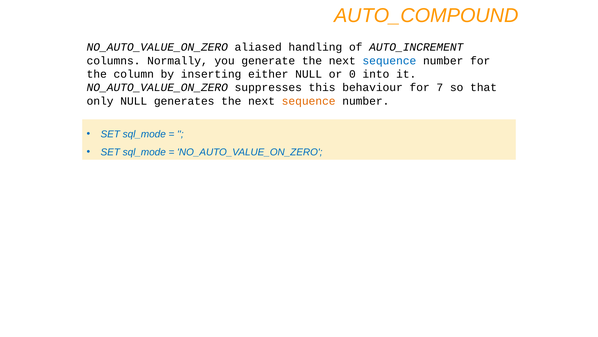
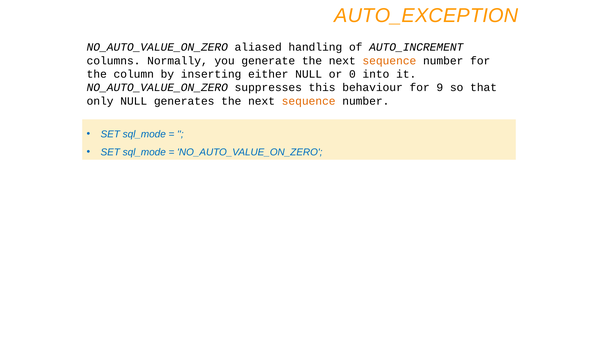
AUTO_COMPOUND: AUTO_COMPOUND -> AUTO_EXCEPTION (426, 16)
sequence colour: blue -> orange (389, 61)
7: 7 -> 9 (440, 87)
